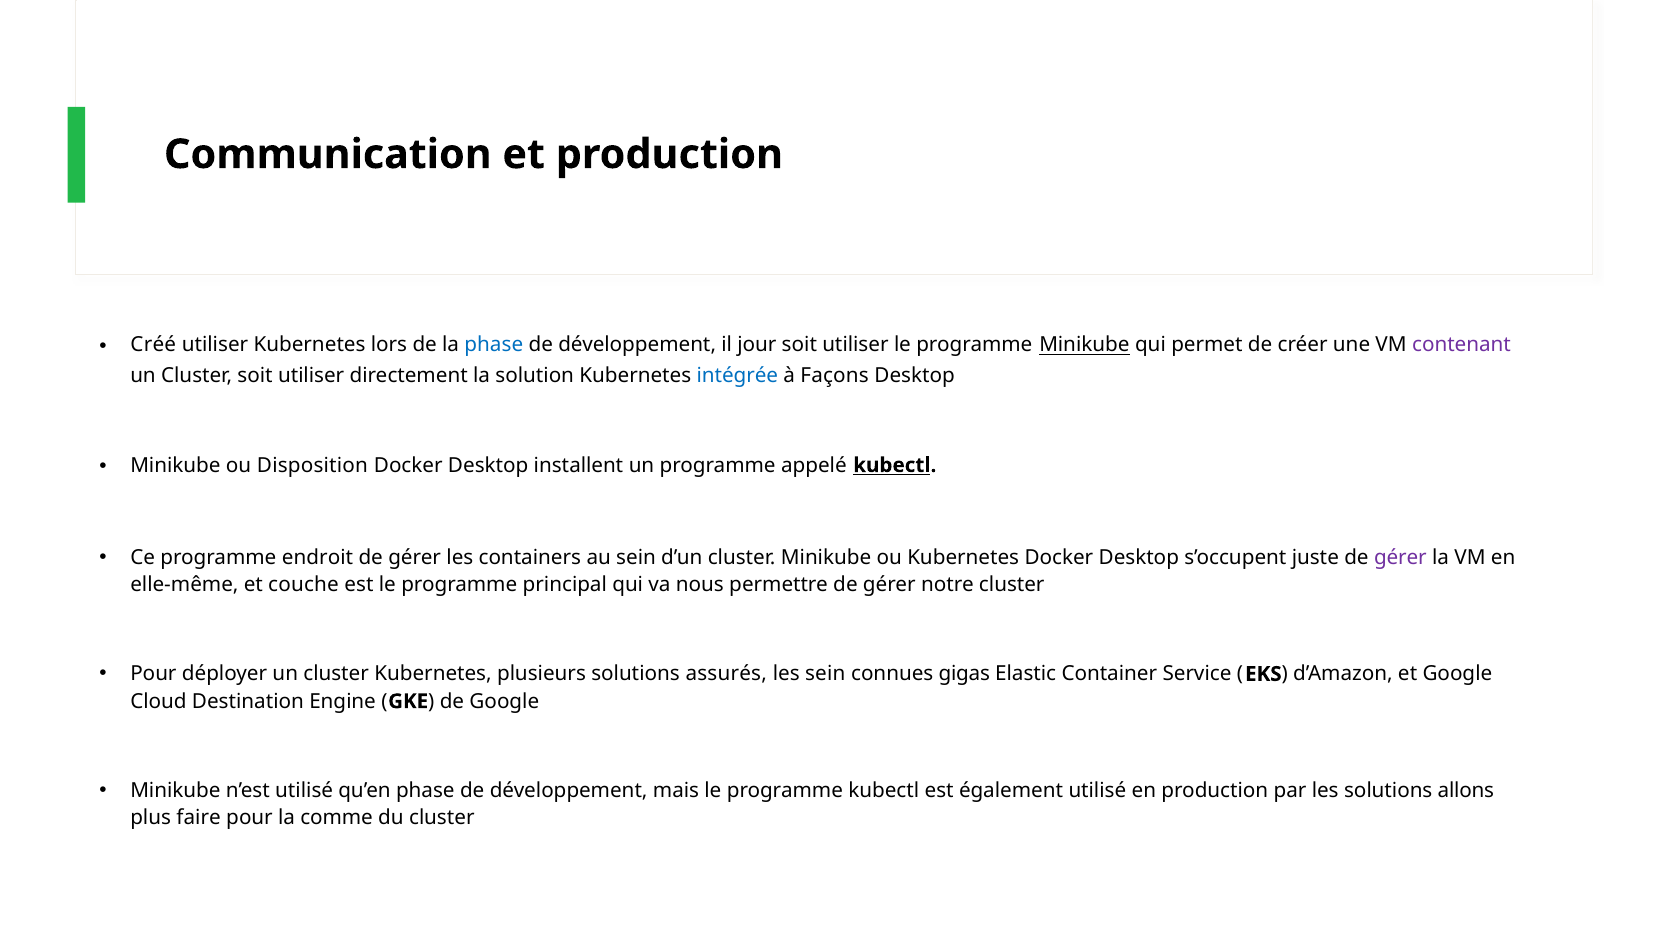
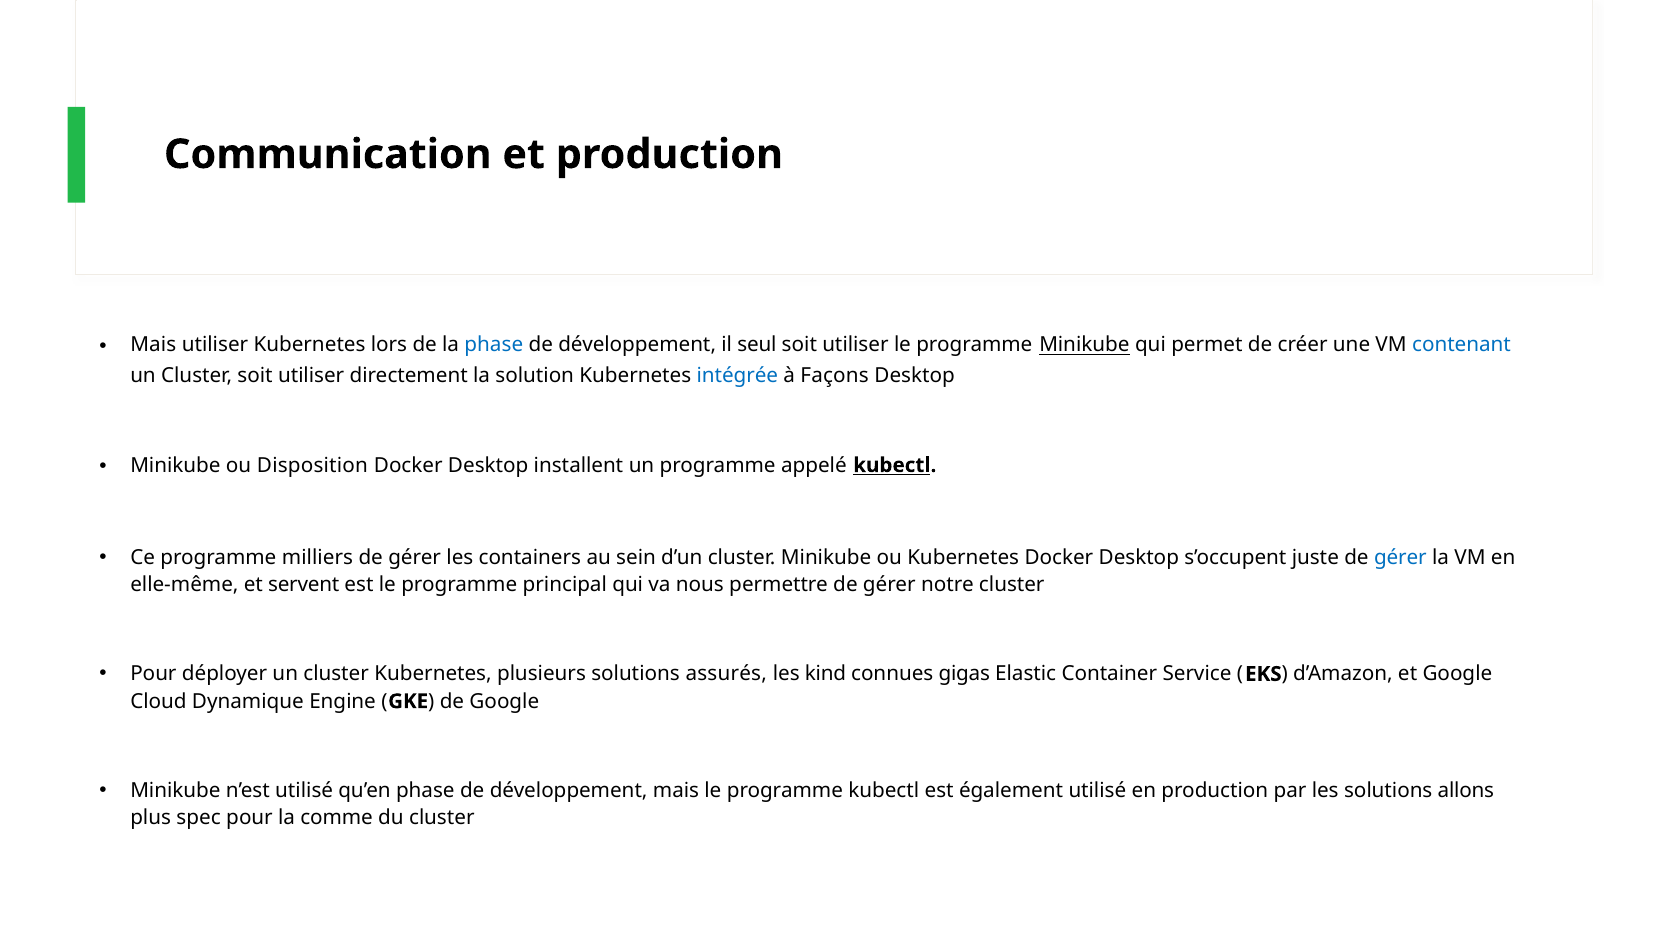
Créé: Créé -> Mais (153, 345)
jour: jour -> seul (757, 345)
contenant colour: purple -> blue (1462, 345)
endroit: endroit -> milliers (318, 557)
gérer colour: purple -> blue (1400, 557)
couche: couche -> servent (304, 585)
les sein: sein -> kind (825, 674)
Destination: Destination -> Dynamique (248, 701)
faire: faire -> spec (199, 817)
